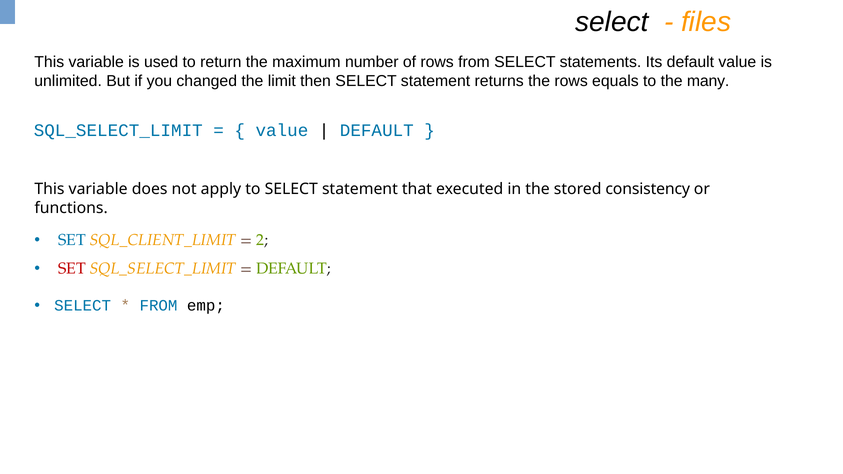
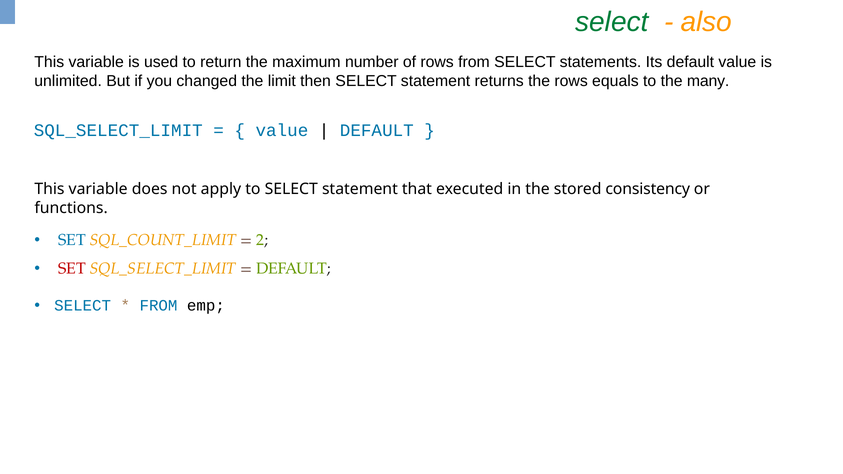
select colour: black -> green (612, 22)
files: files -> also (706, 22)
SQL_CLIENT_LIMIT: SQL_CLIENT_LIMIT -> SQL_COUNT_LIMIT (163, 240)
